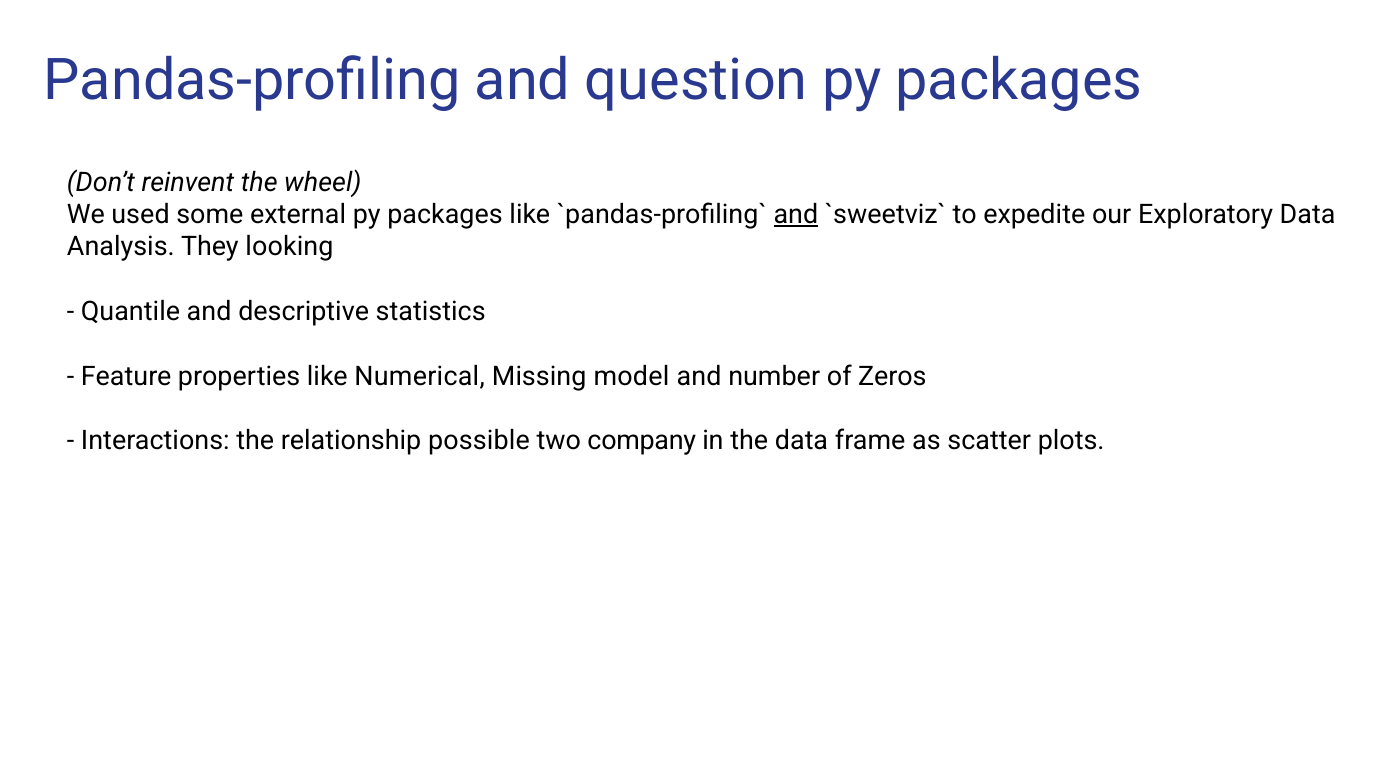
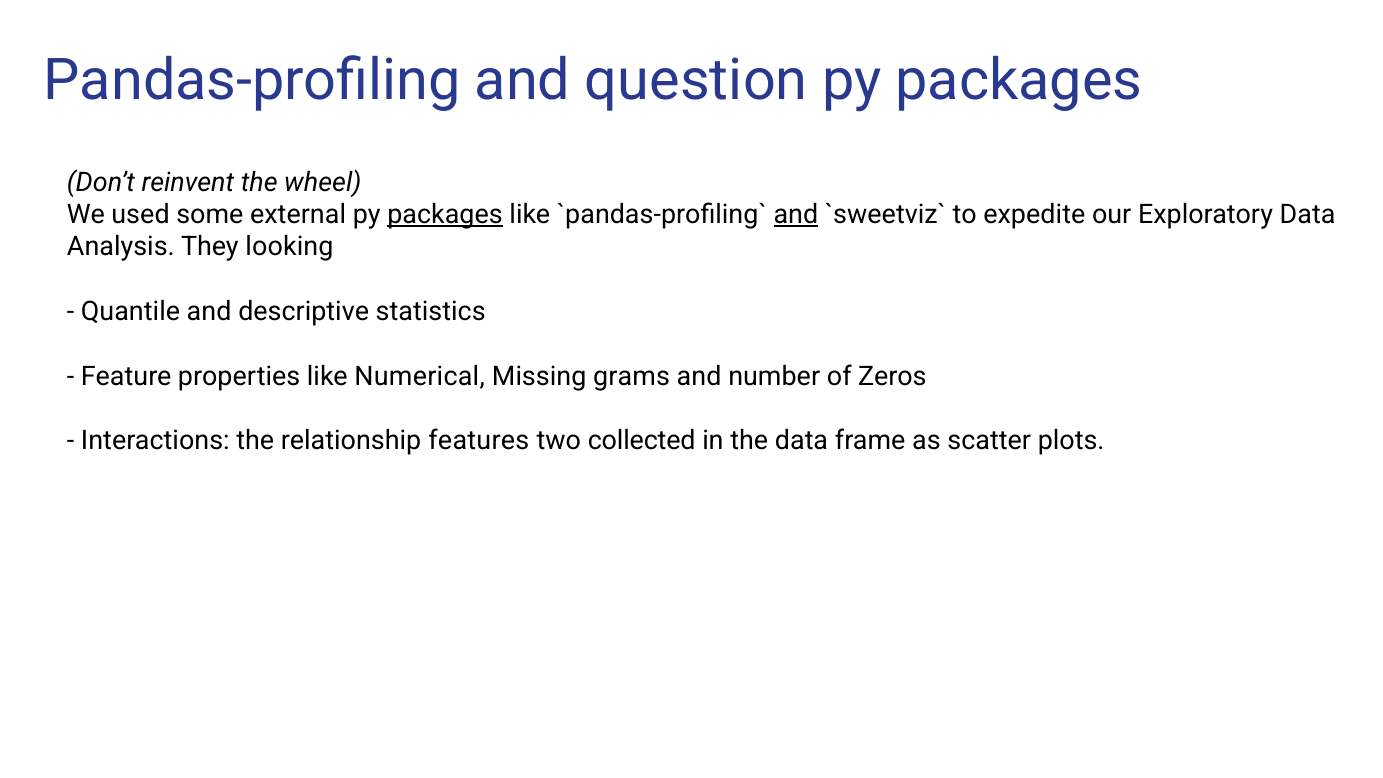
packages underline: none -> present (445, 215)
model: model -> grams (632, 376)
possible: possible -> features (479, 441)
company: company -> collected (642, 441)
